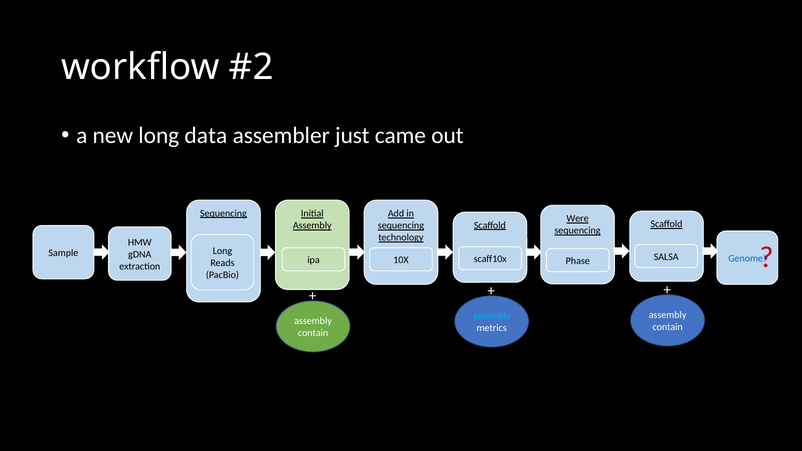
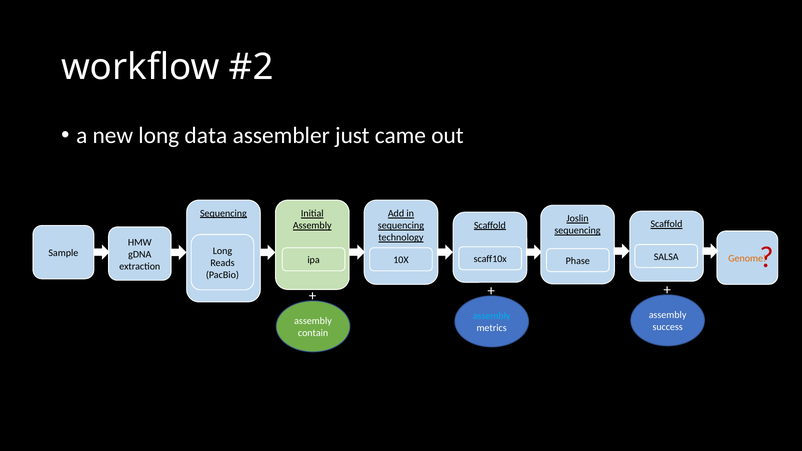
Were: Were -> Joslin (578, 219)
Genome colour: blue -> orange (747, 258)
contain: contain -> success (668, 327)
